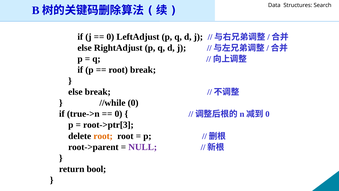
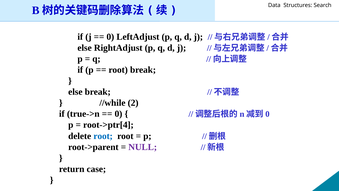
//while 0: 0 -> 2 (133, 103)
root->ptr[3: root->ptr[3 -> root->ptr[4 (108, 125)
root colour: orange -> blue (103, 136)
bool: bool -> case (96, 169)
